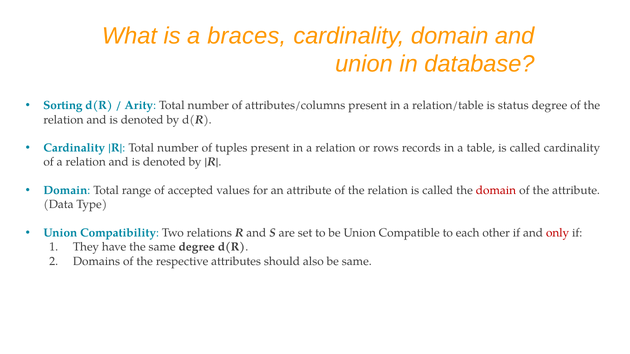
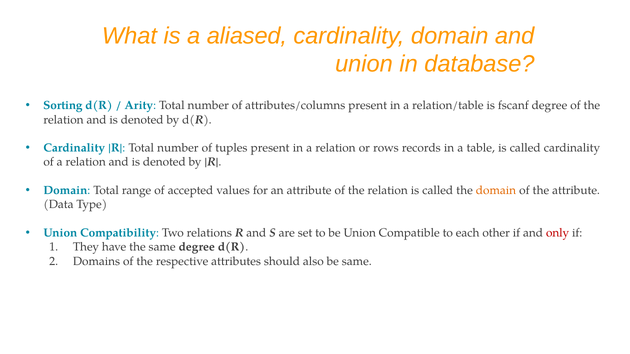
braces: braces -> aliased (247, 36)
status: status -> fscanf (513, 106)
domain colour: red -> orange (496, 191)
